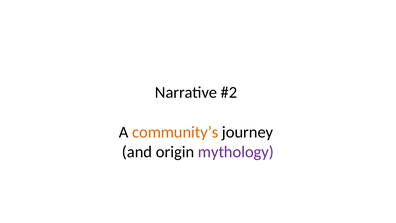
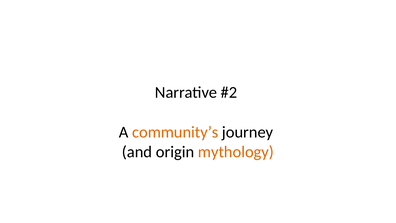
mythology colour: purple -> orange (236, 152)
